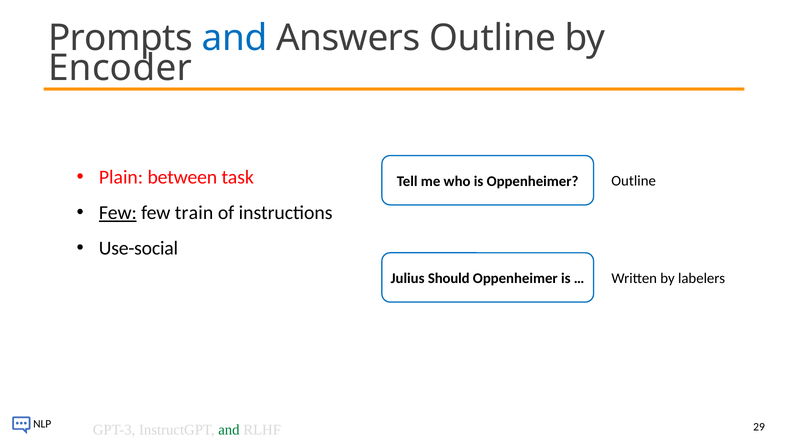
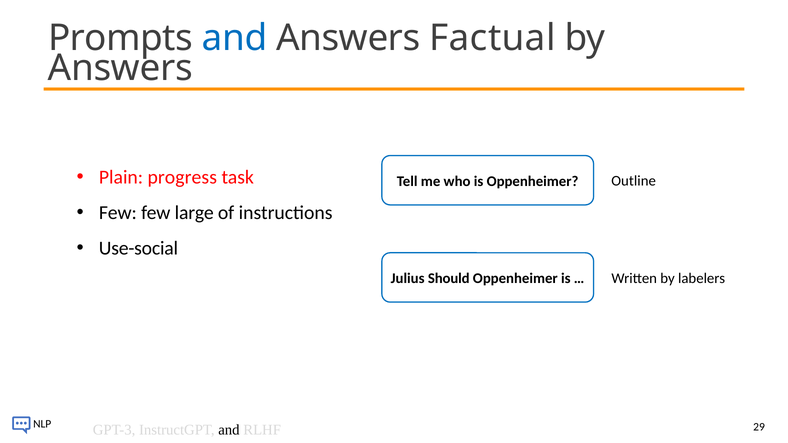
Answers Outline: Outline -> Factual (492, 38)
Encoder: Encoder -> Answers (120, 68)
between: between -> progress (182, 177)
Few underline: present -> none (118, 213)
train: train -> large (194, 213)
and colour: green -> black (229, 430)
